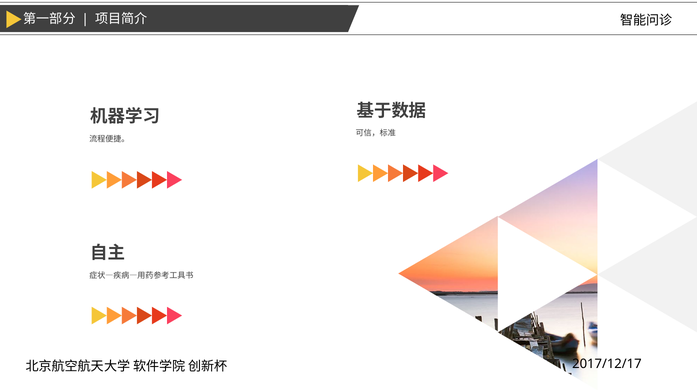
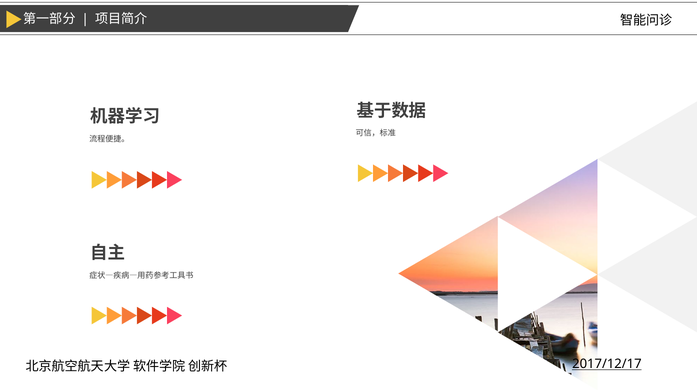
2017/12/17 underline: none -> present (607, 364)
